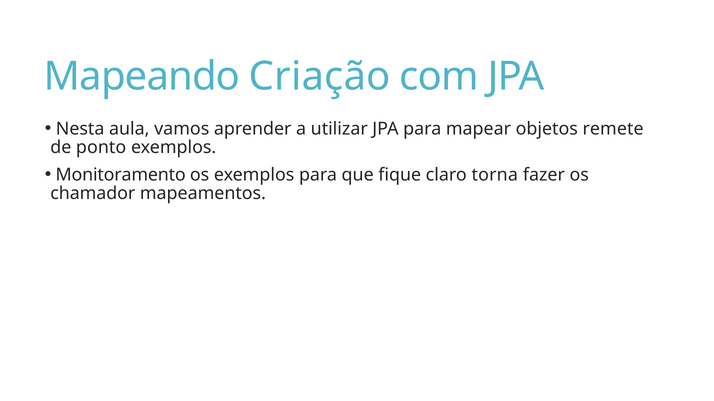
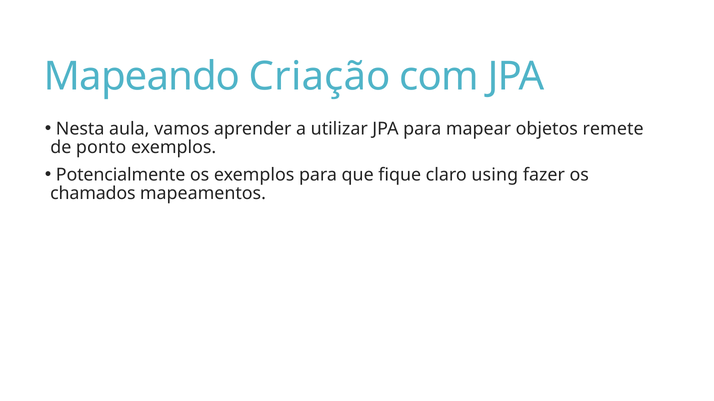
Monitoramento: Monitoramento -> Potencialmente (121, 175)
torna: torna -> using (495, 175)
chamador: chamador -> chamados (93, 193)
